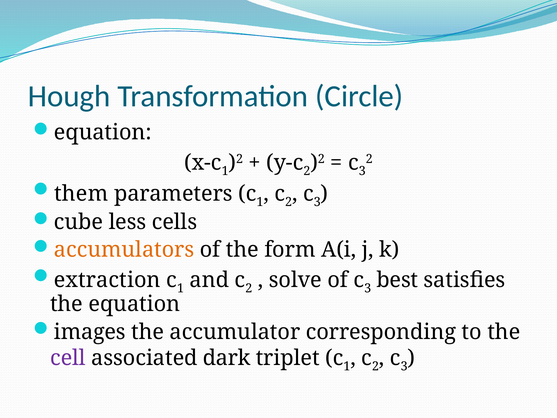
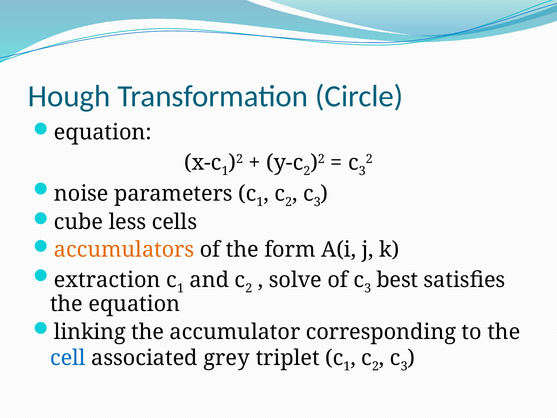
them: them -> noise (81, 193)
images: images -> linking (90, 332)
cell colour: purple -> blue (68, 358)
dark: dark -> grey (227, 358)
